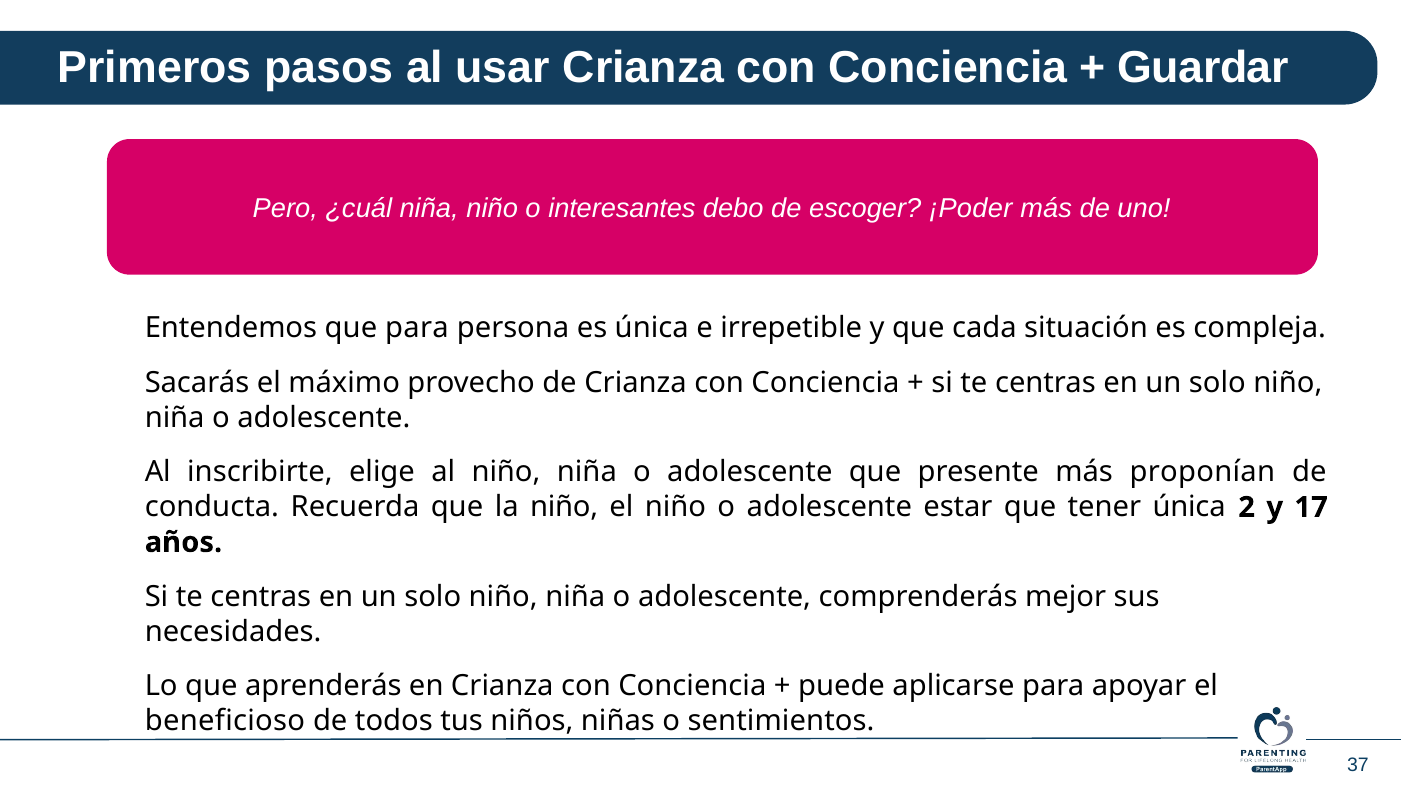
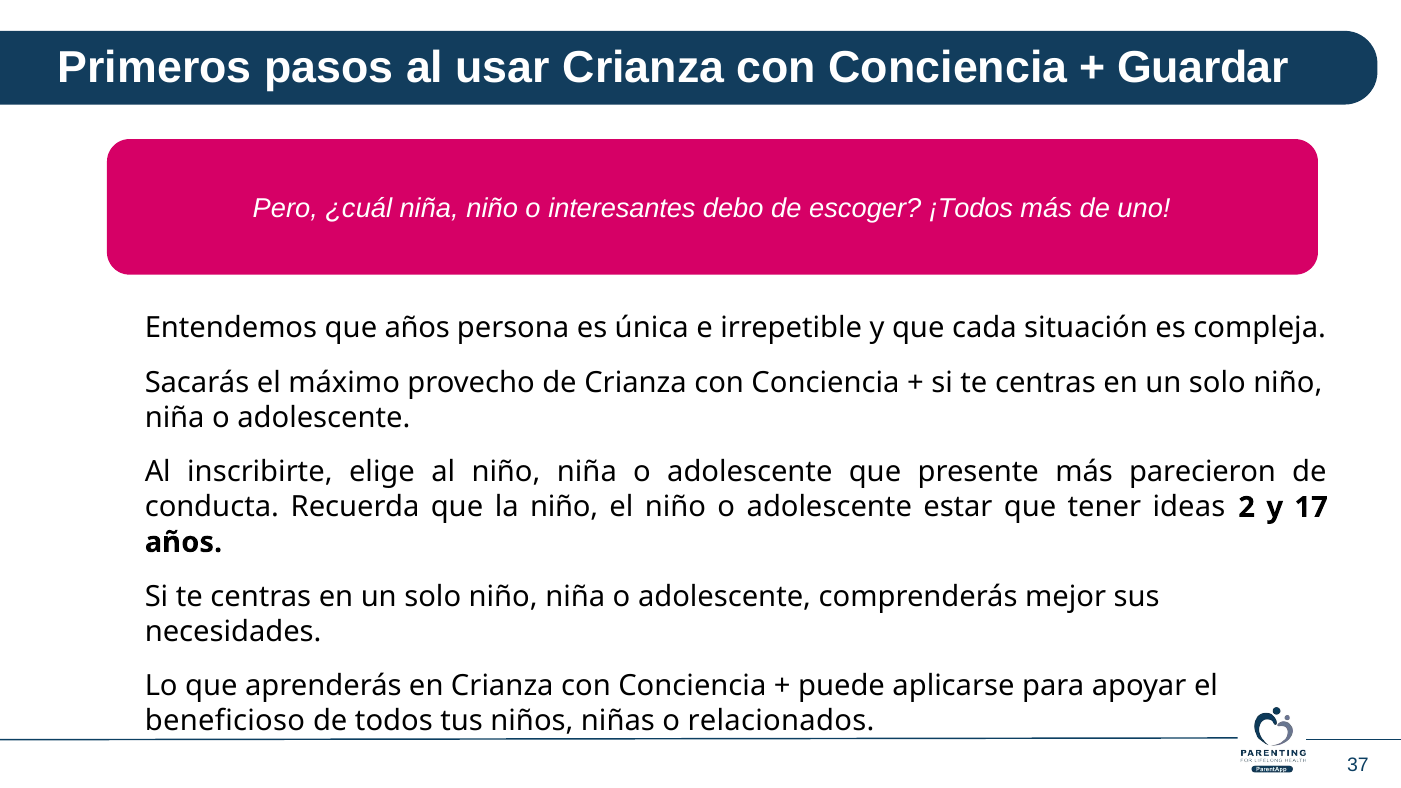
¡Poder: ¡Poder -> ¡Todos (971, 209)
que para: para -> años (417, 328)
proponían: proponían -> parecieron (1203, 472)
tener única: única -> ideas (1189, 507)
sentimientos: sentimientos -> relacionados (781, 721)
